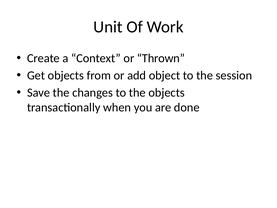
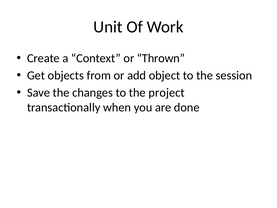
the objects: objects -> project (167, 93)
